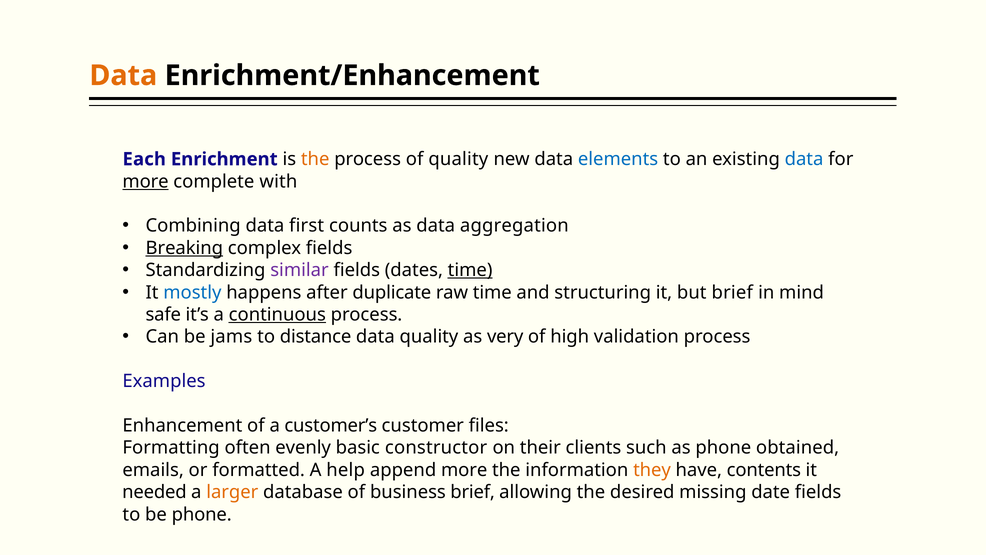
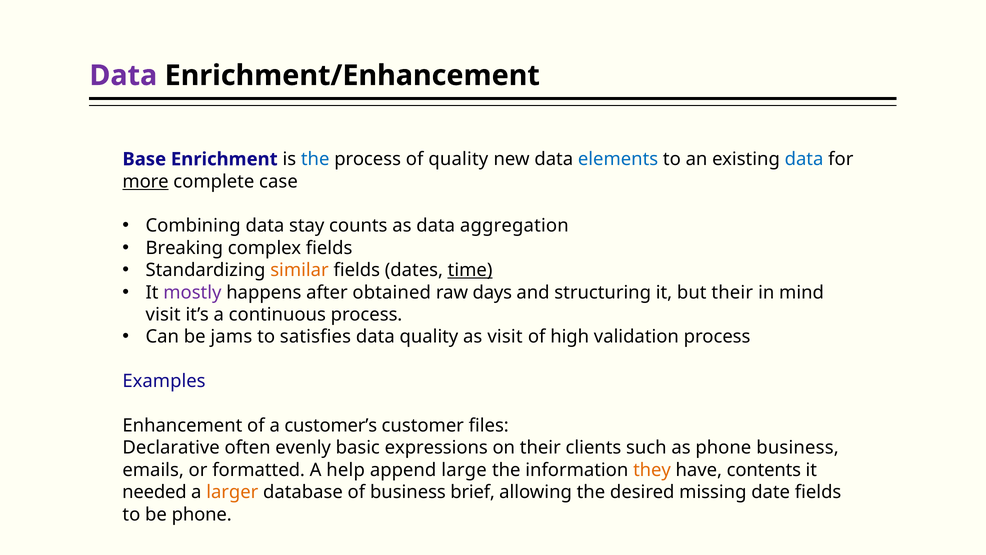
Data colour: orange -> purple (123, 75)
Each: Each -> Base (144, 159)
the colour: orange -> blue (315, 159)
with: with -> case (278, 181)
first: first -> stay (307, 226)
Breaking underline: present -> none (184, 248)
similar colour: purple -> orange (300, 270)
mostly colour: blue -> purple (192, 292)
duplicate: duplicate -> obtained (392, 292)
raw time: time -> days (492, 292)
but brief: brief -> their (732, 292)
safe: safe -> visit (163, 314)
continuous underline: present -> none (277, 314)
distance: distance -> satisfies (315, 337)
as very: very -> visit (505, 337)
Formatting: Formatting -> Declarative (171, 447)
constructor: constructor -> expressions (436, 447)
phone obtained: obtained -> business (798, 447)
append more: more -> large (464, 470)
